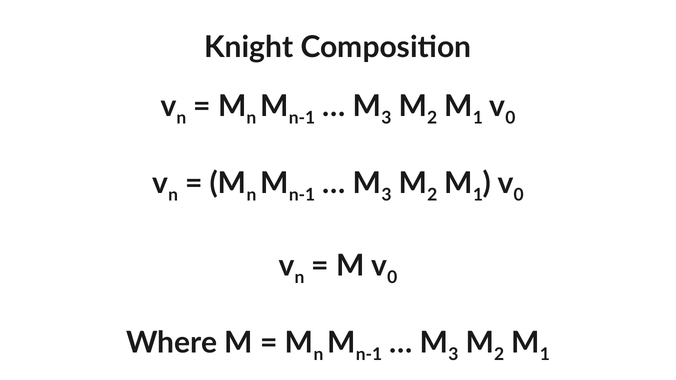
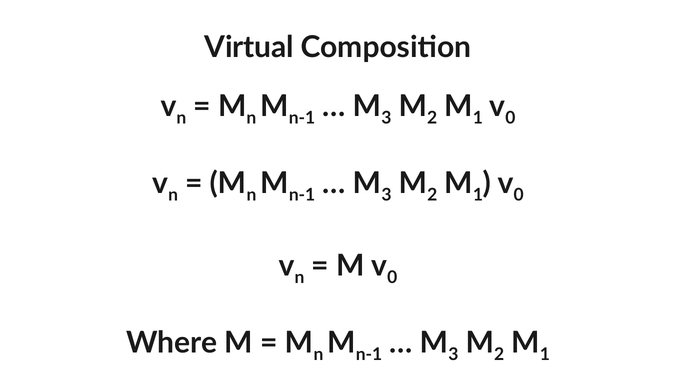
Knight: Knight -> Virtual (249, 48)
